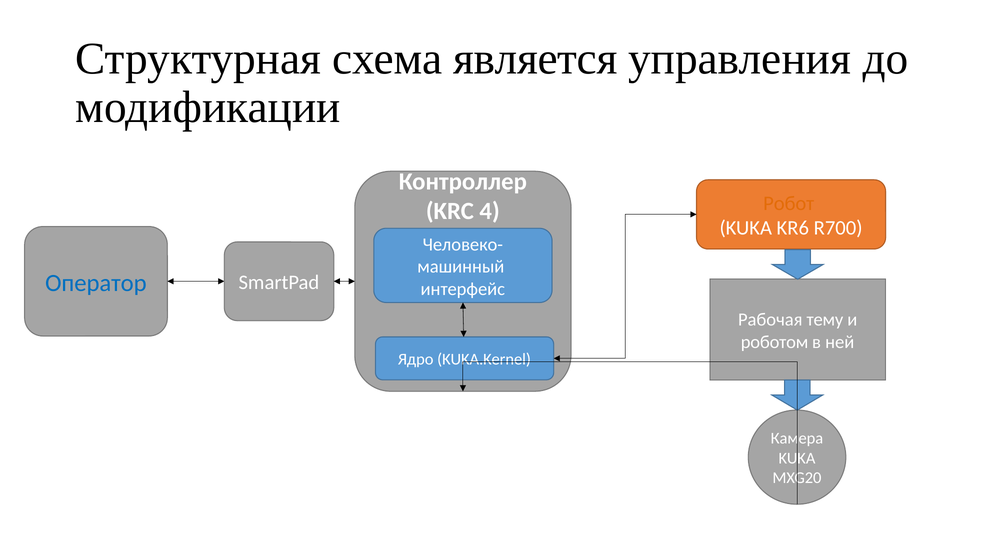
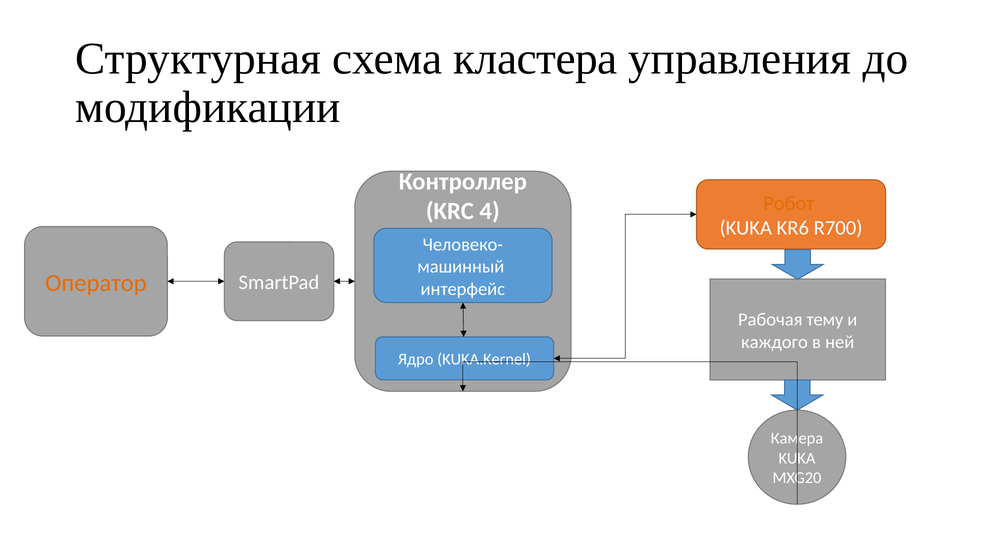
является: является -> кластера (535, 59)
Оператор colour: blue -> orange (96, 283)
роботом: роботом -> каждого (774, 342)
